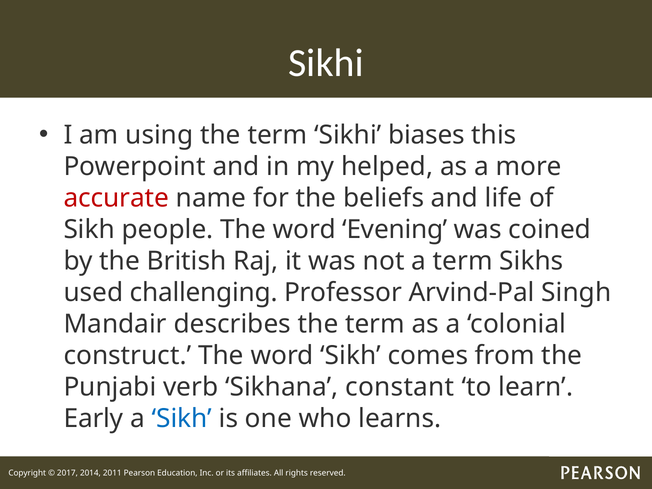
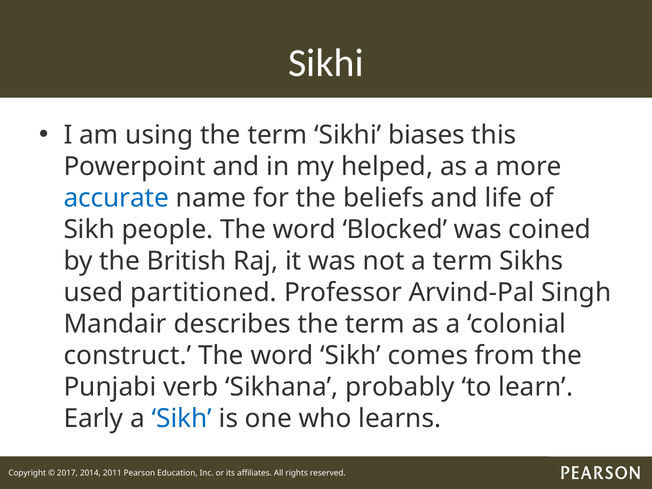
accurate colour: red -> blue (116, 198)
Evening: Evening -> Blocked (395, 230)
challenging: challenging -> partitioned (204, 293)
constant: constant -> probably (400, 387)
